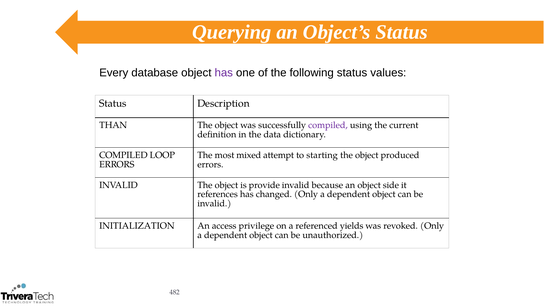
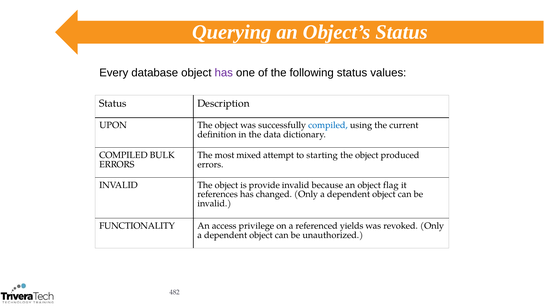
THAN: THAN -> UPON (113, 125)
compiled colour: purple -> blue (328, 125)
LOOP: LOOP -> BULK (162, 155)
side: side -> flag (391, 185)
INITIALIZATION: INITIALIZATION -> FUNCTIONALITY (137, 226)
